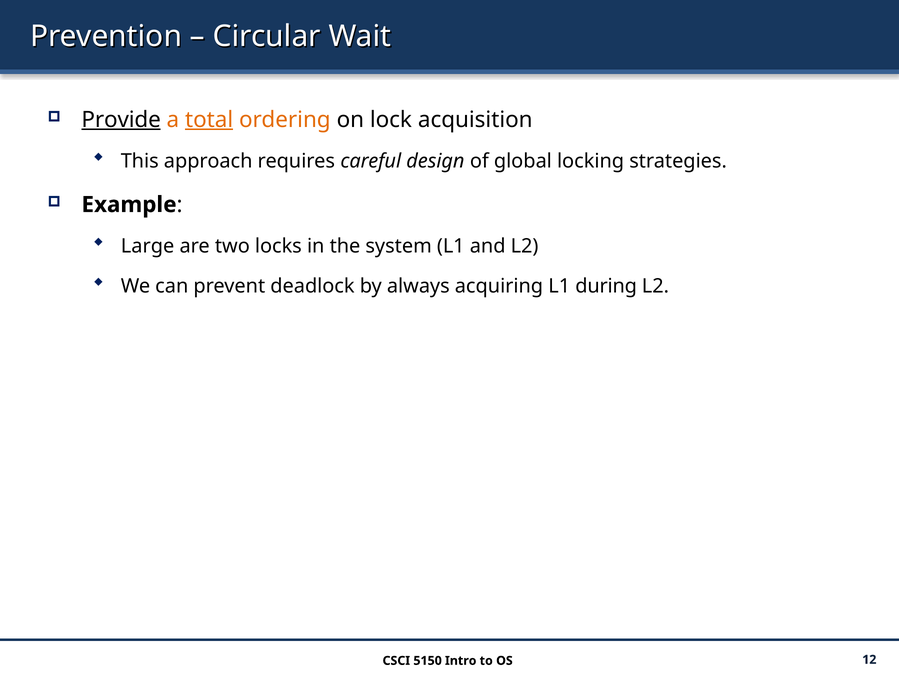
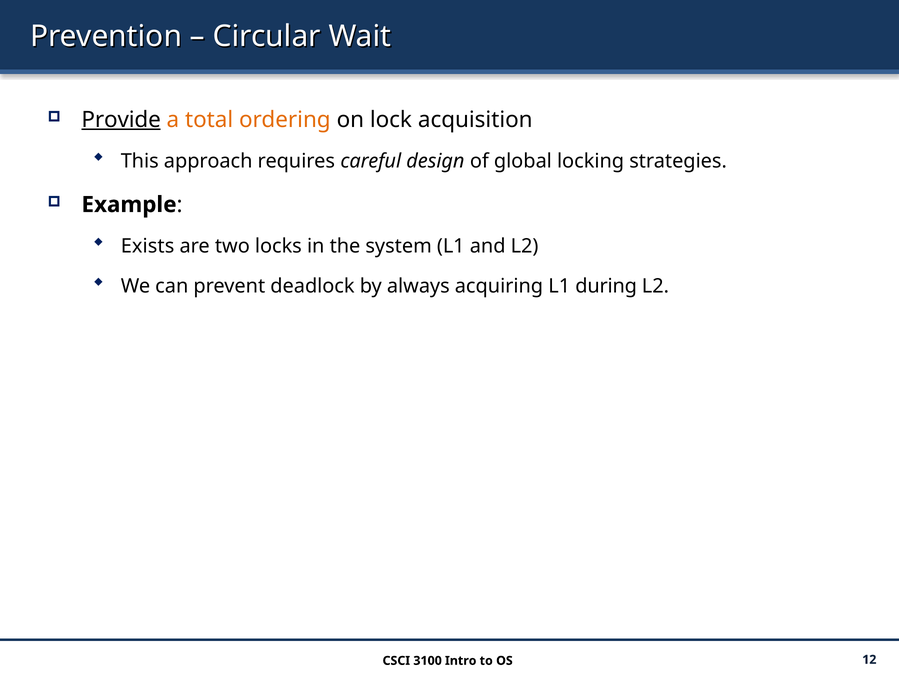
total underline: present -> none (209, 120)
Large: Large -> Exists (148, 246)
5150: 5150 -> 3100 (428, 660)
